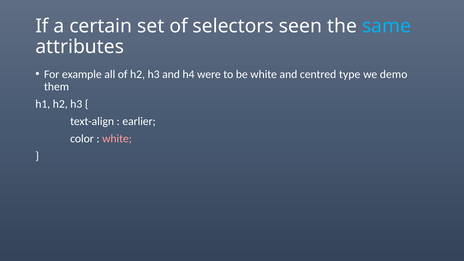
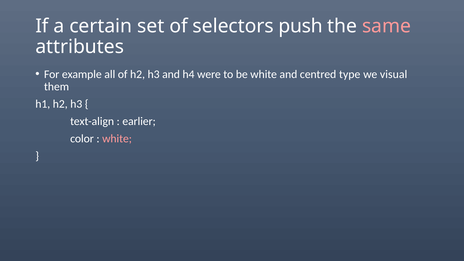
seen: seen -> push (301, 26)
same colour: light blue -> pink (387, 26)
demo: demo -> visual (394, 74)
